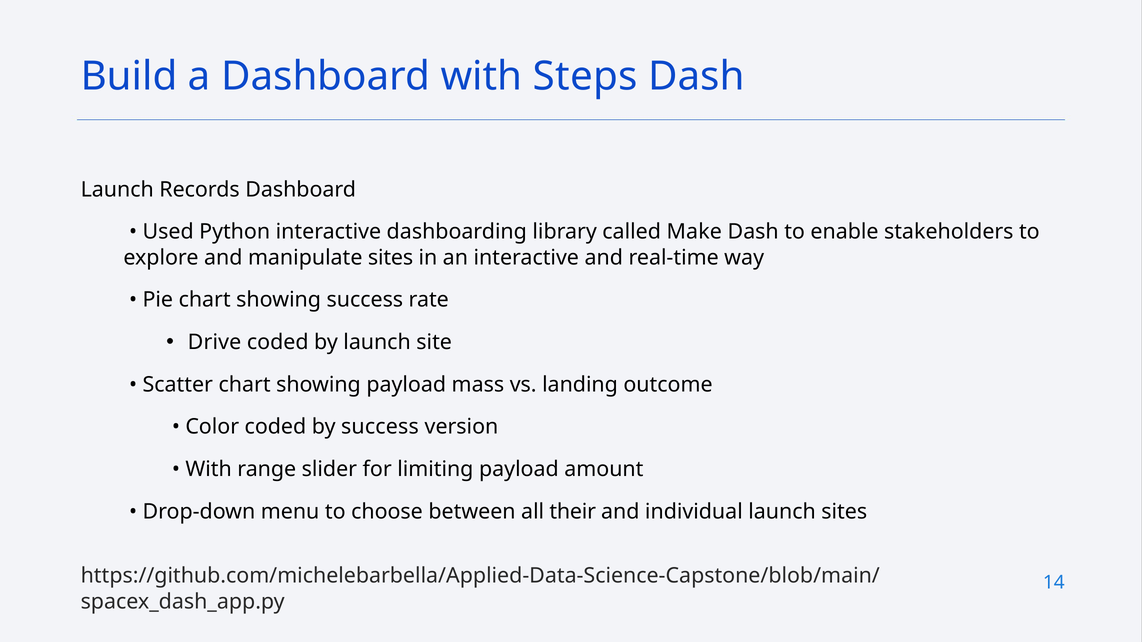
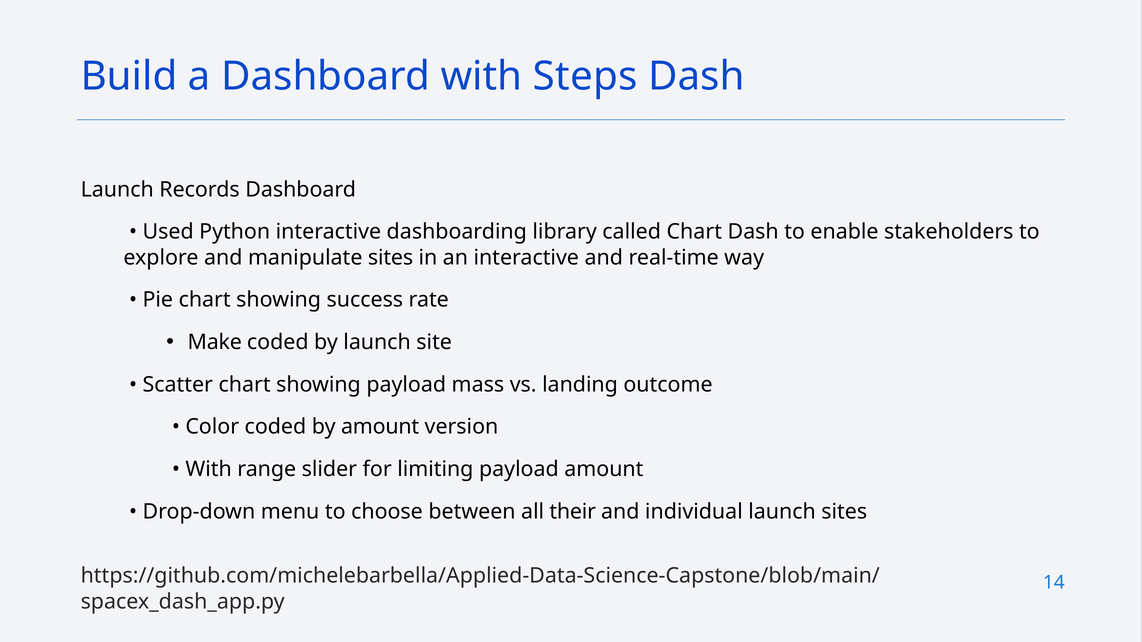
called Make: Make -> Chart (694, 232)
Drive: Drive -> Make (215, 342)
by success: success -> amount (380, 427)
